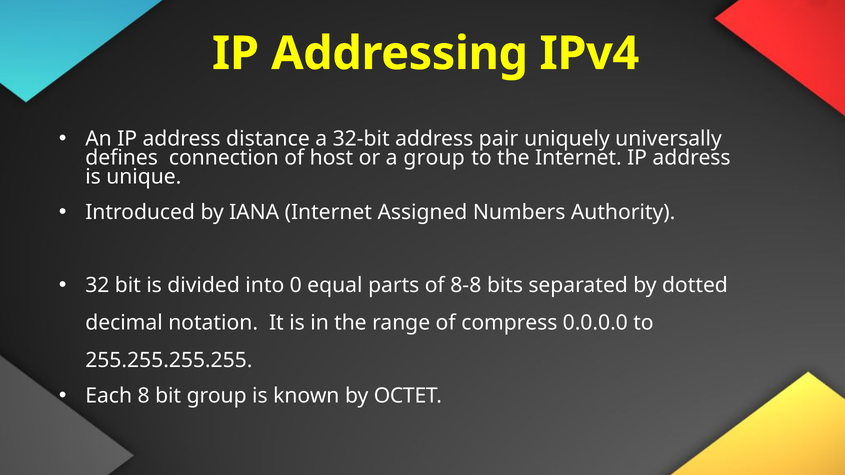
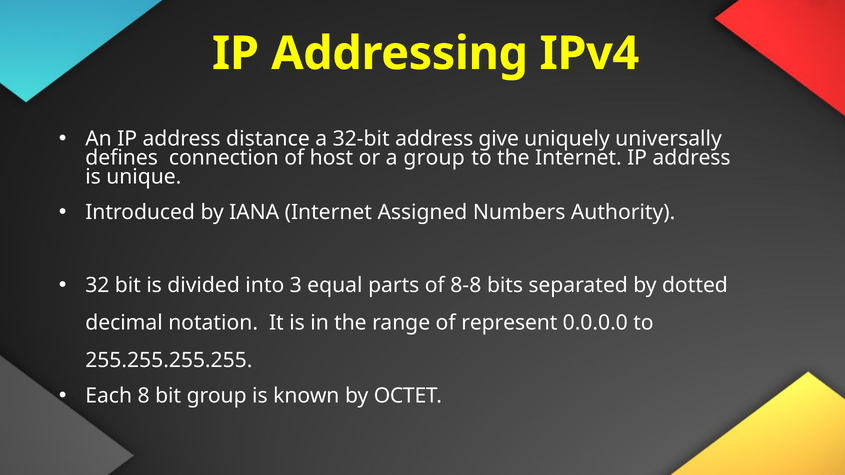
pair: pair -> give (499, 139)
0: 0 -> 3 (296, 286)
compress: compress -> represent (509, 323)
